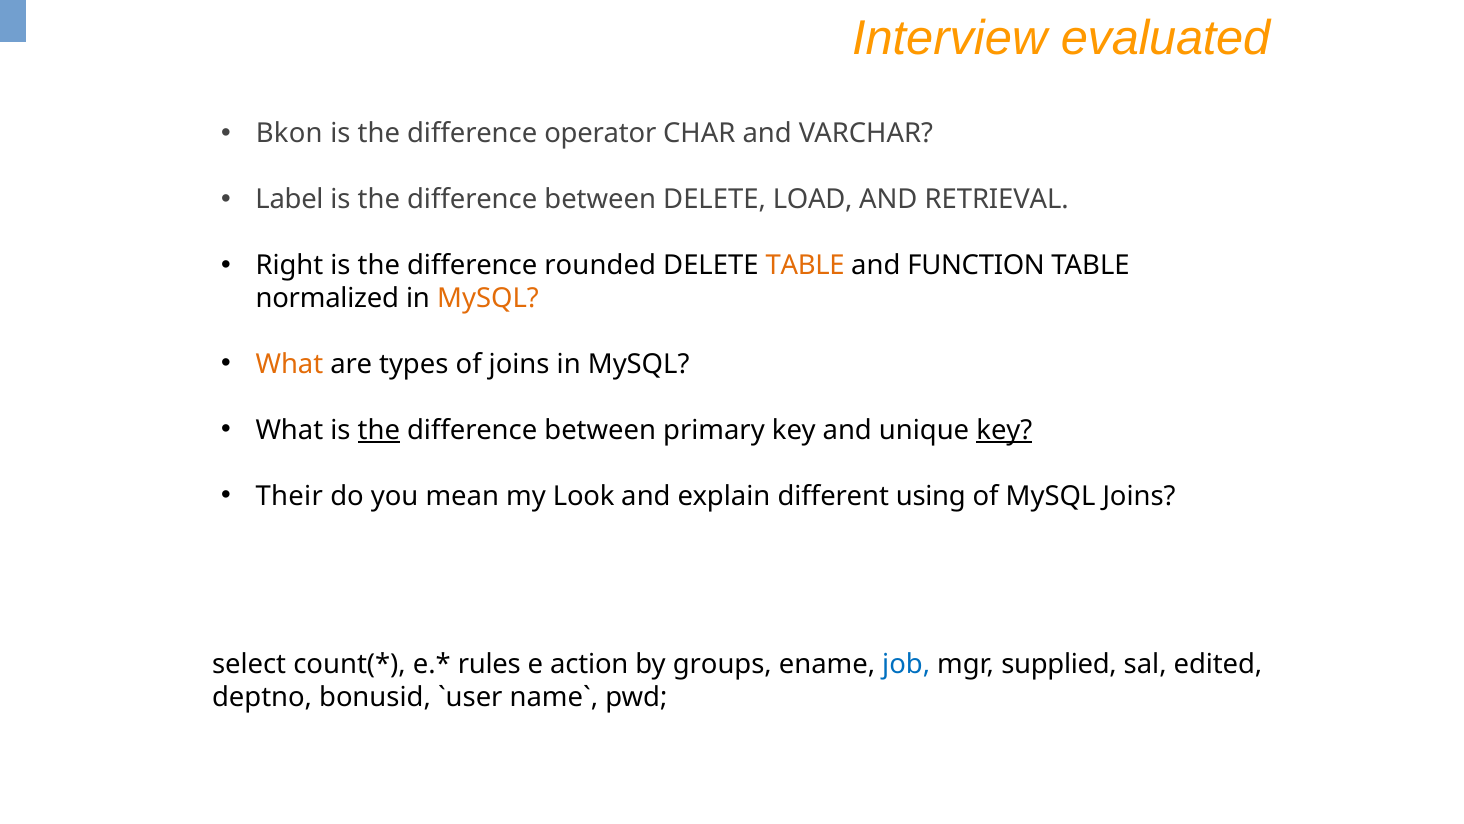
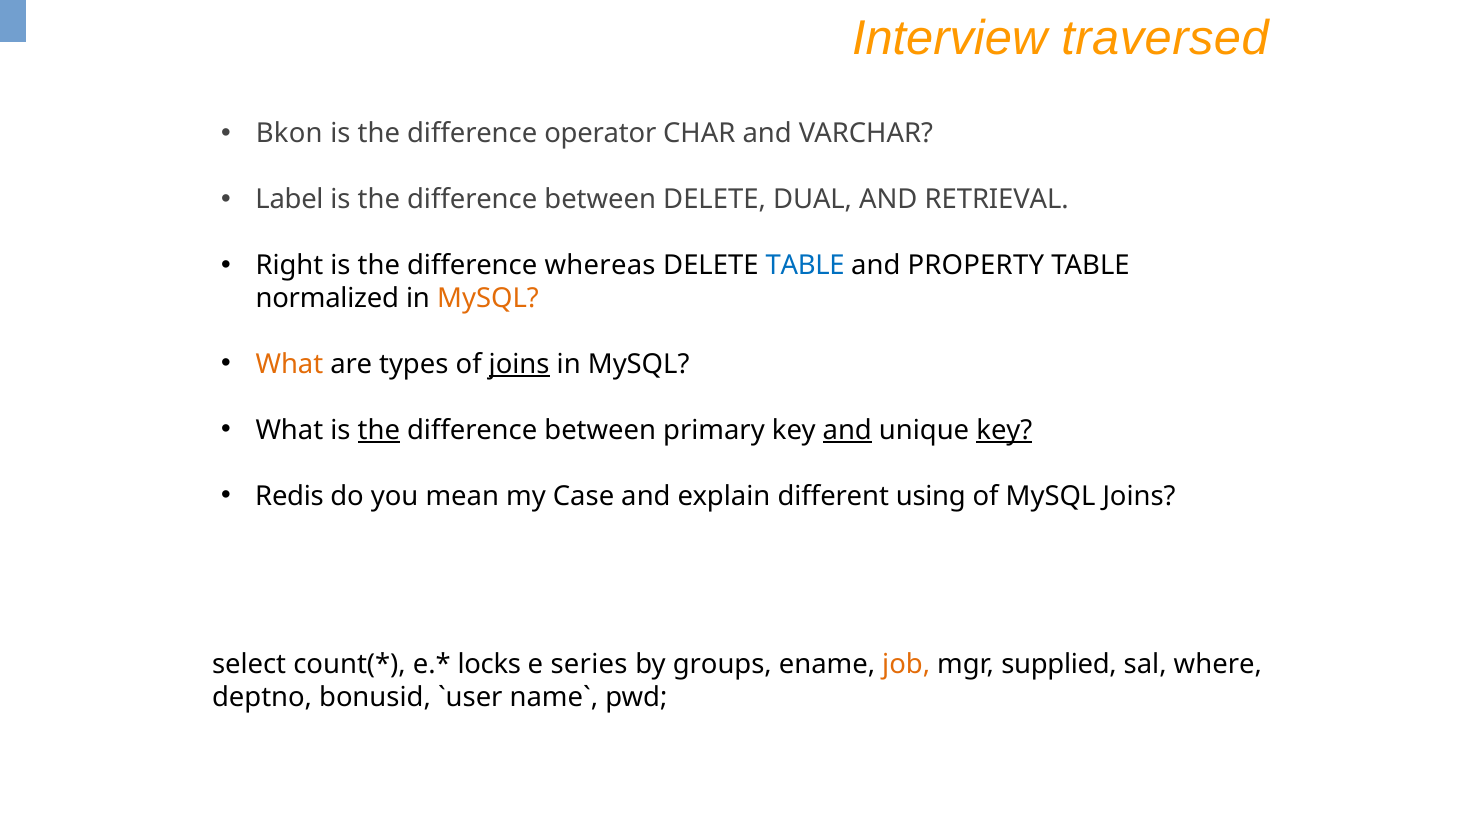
evaluated: evaluated -> traversed (1165, 38)
LOAD: LOAD -> DUAL (813, 199)
rounded: rounded -> whereas (600, 265)
TABLE colour: orange -> blue (805, 265)
FUNCTION: FUNCTION -> PROPERTY (976, 265)
joins underline: none -> present (519, 364)
and underline: none -> present (847, 430)
Their: Their -> Redis (290, 496)
Look: Look -> Case (584, 496)
rules: rules -> locks (489, 664)
action: action -> series (589, 664)
job colour: blue -> orange (906, 664)
edited: edited -> where (1218, 664)
